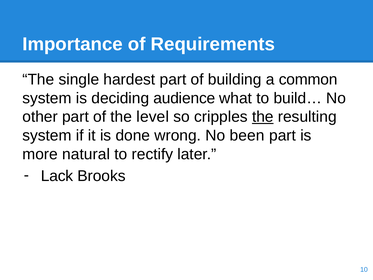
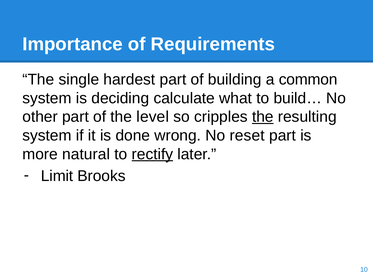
audience: audience -> calculate (184, 98)
been: been -> reset (247, 135)
rectify underline: none -> present (152, 154)
Lack: Lack -> Limit (57, 176)
